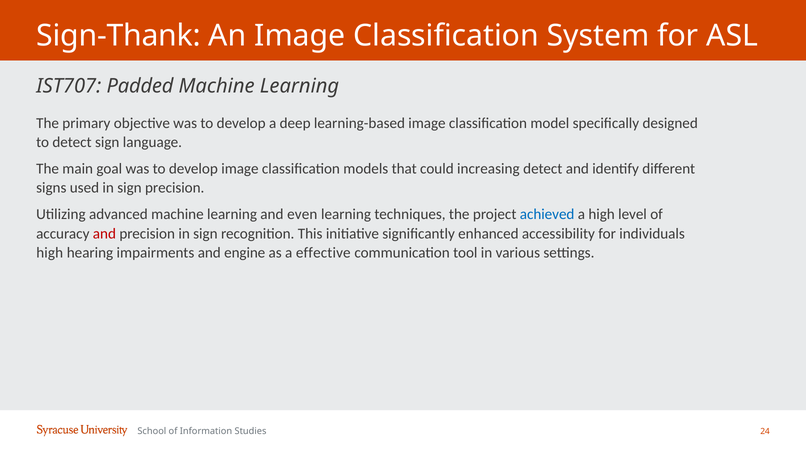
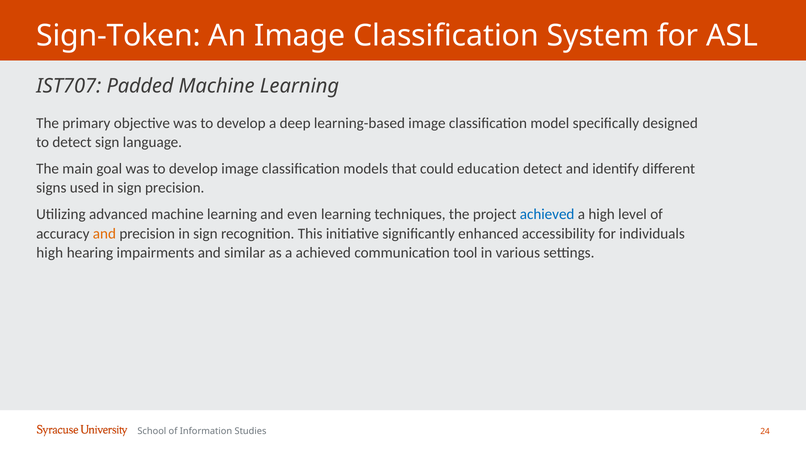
Sign-Thank: Sign-Thank -> Sign-Token (119, 36)
increasing: increasing -> education (488, 168)
and colour: red -> orange (104, 233)
engine: engine -> similar (245, 253)
a effective: effective -> achieved (323, 253)
